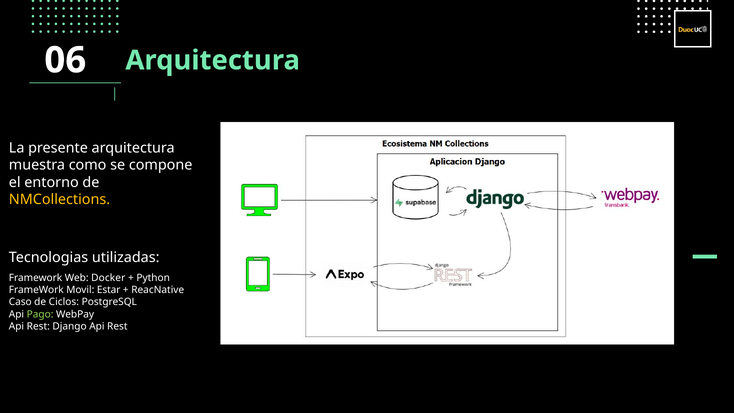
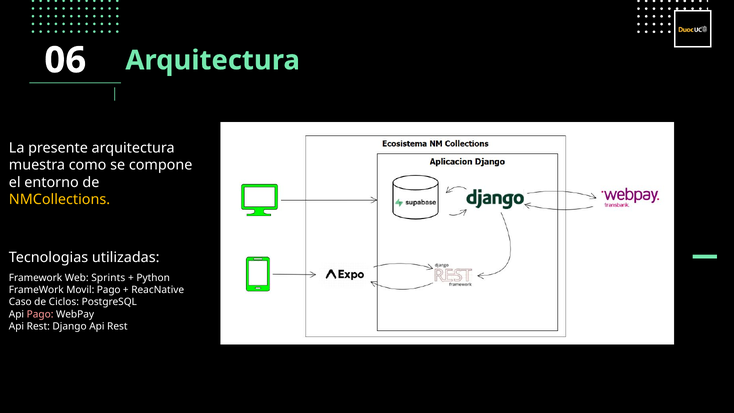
Docker: Docker -> Sprints (108, 278)
Movil Estar: Estar -> Pago (109, 290)
Pago colour: light green -> pink (40, 314)
